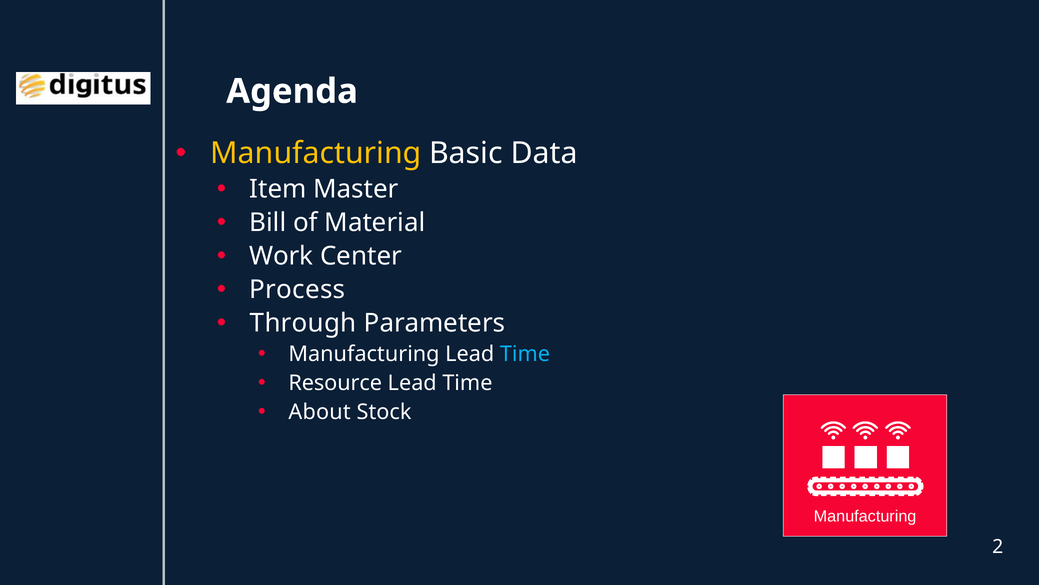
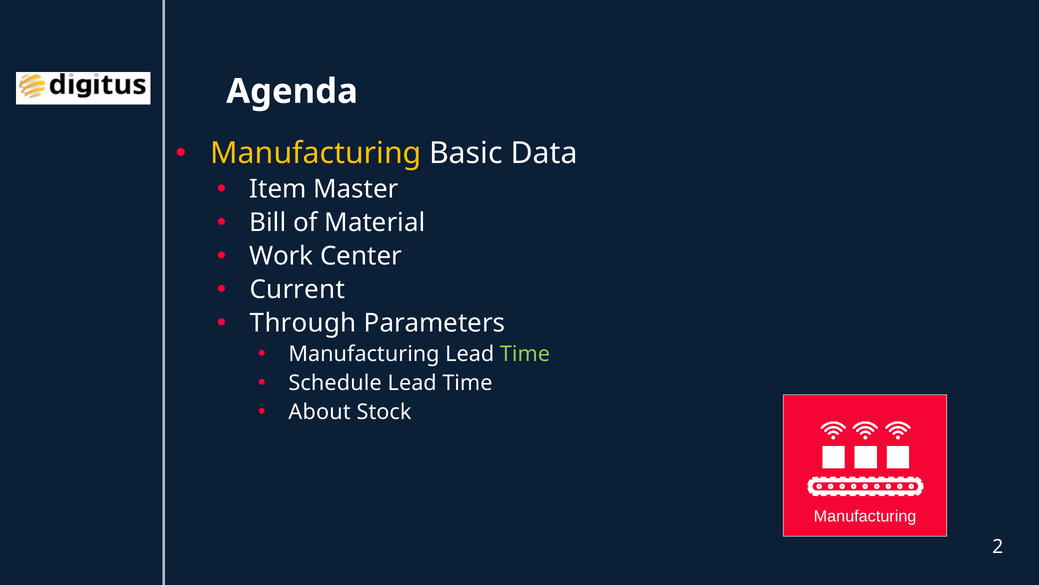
Process: Process -> Current (297, 289)
Time colour: light blue -> light green (525, 354)
Resource: Resource -> Schedule (335, 383)
